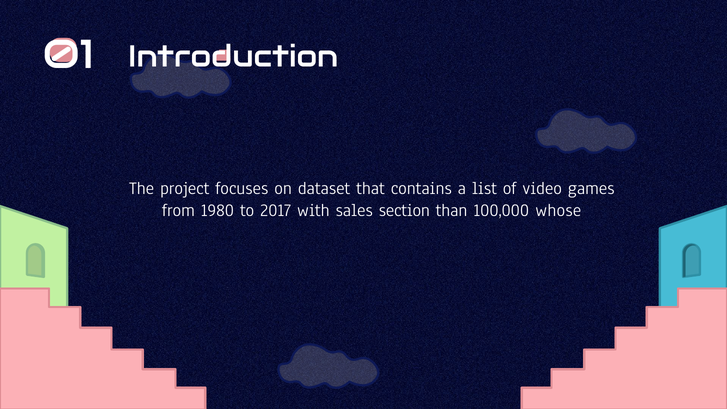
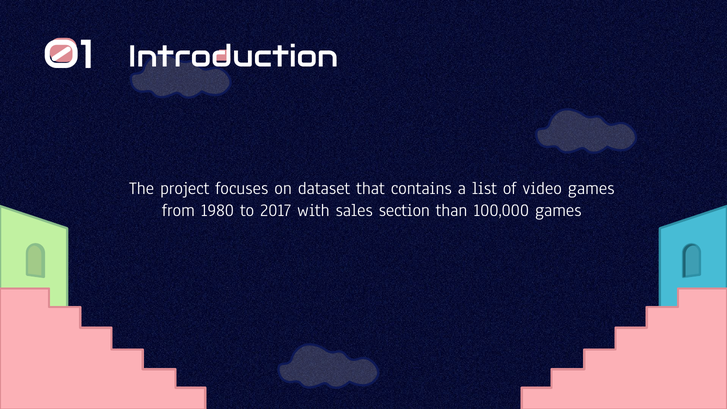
100,000 whose: whose -> games (558, 210)
